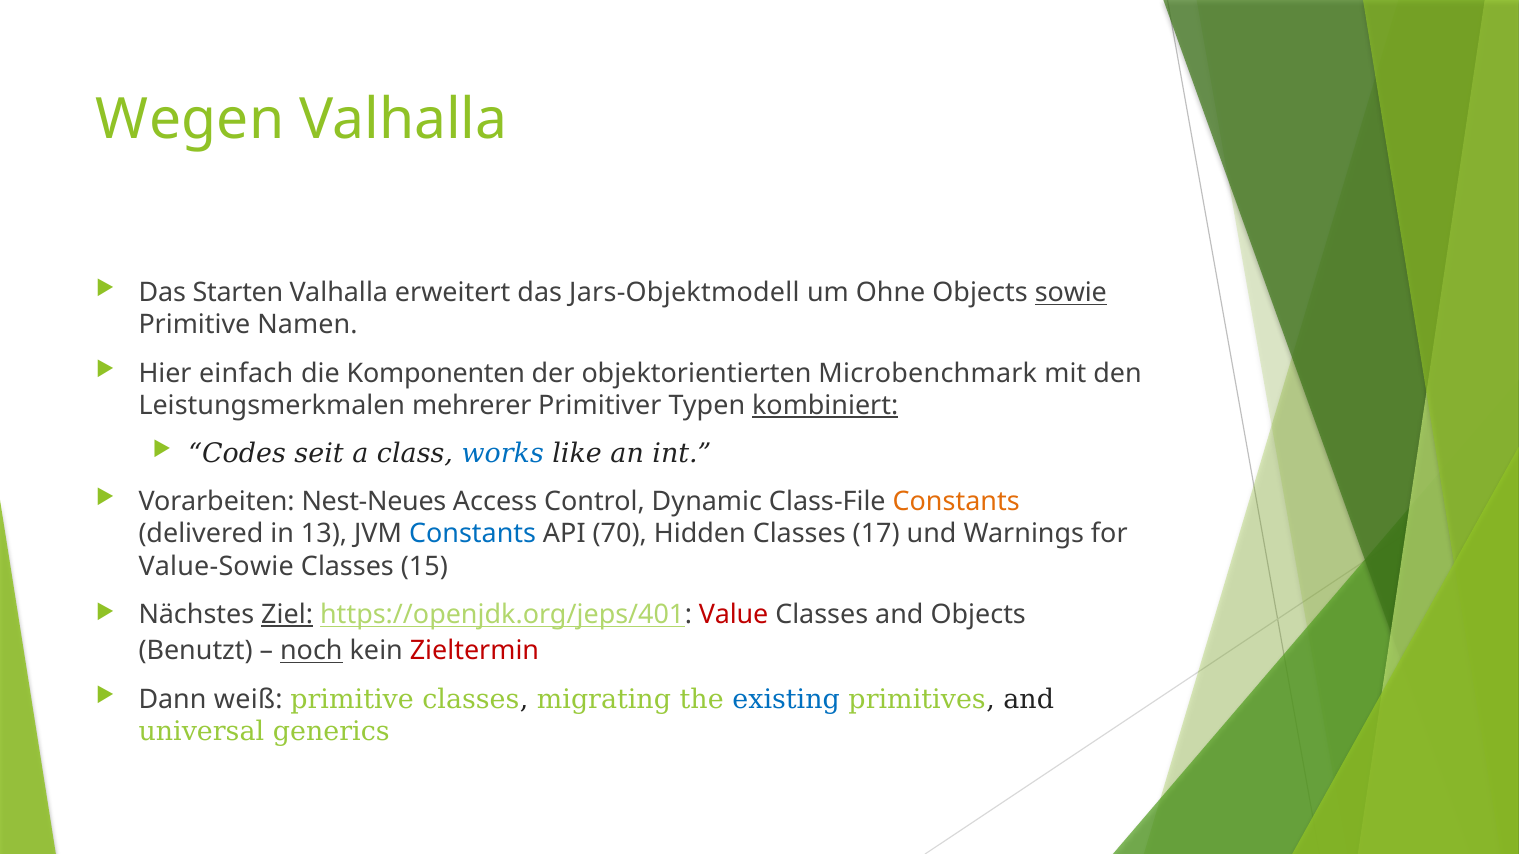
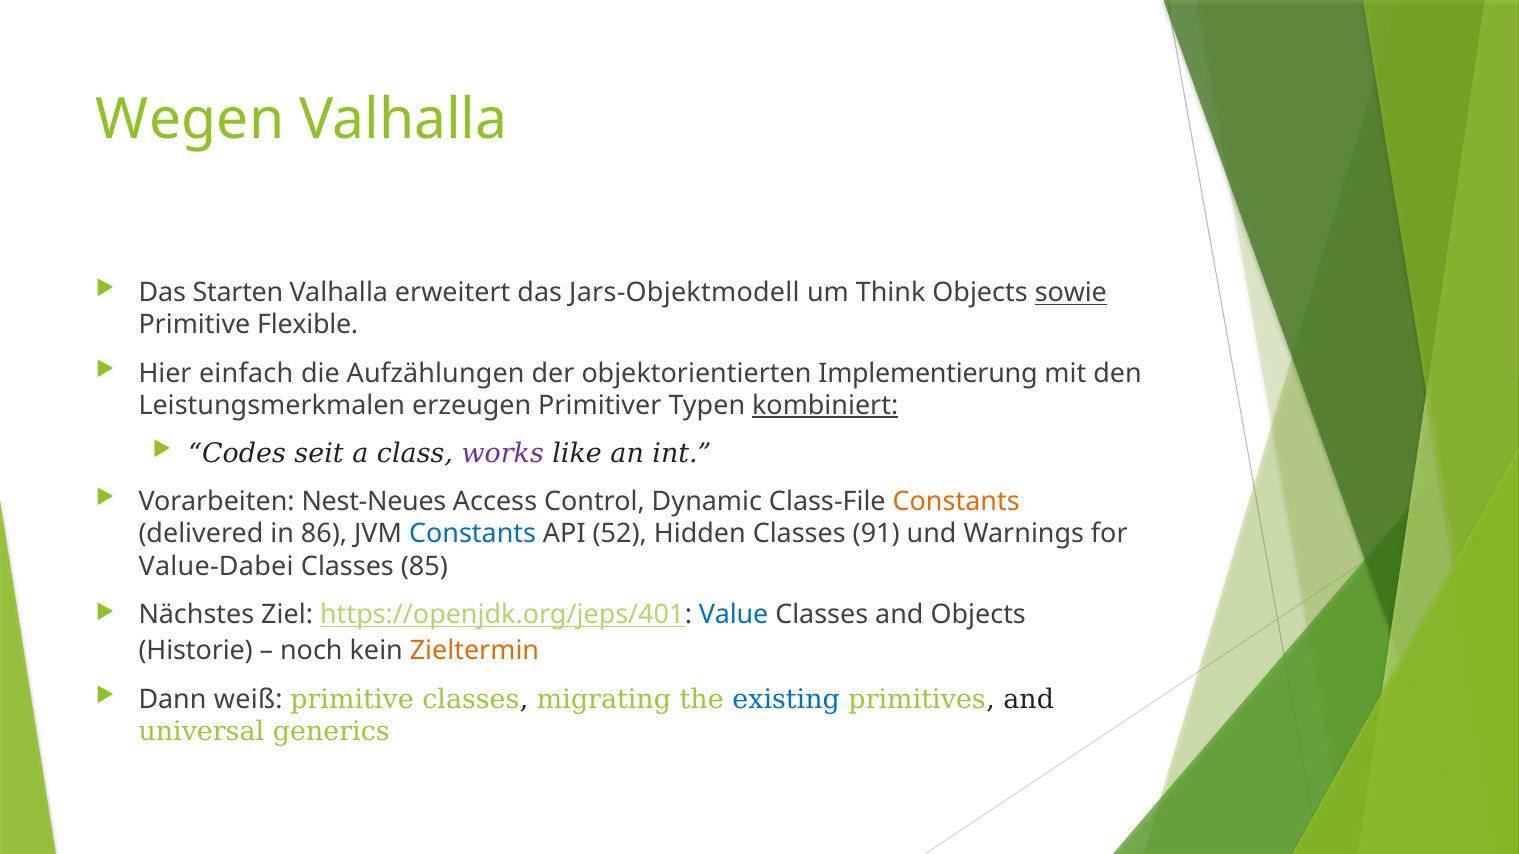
Ohne: Ohne -> Think (891, 293)
Namen: Namen -> Flexible (308, 325)
Komponenten: Komponenten -> Aufzählungen (436, 373)
Microbenchmark: Microbenchmark -> Implementierung (928, 373)
mehrerer: mehrerer -> erzeugen (472, 406)
works colour: blue -> purple (503, 454)
13: 13 -> 86 (324, 534)
70: 70 -> 52 (620, 534)
17: 17 -> 91 (876, 534)
Value-Sowie: Value-Sowie -> Value-Dabei (216, 566)
15: 15 -> 85 (424, 566)
Ziel underline: present -> none (287, 615)
Value colour: red -> blue (734, 615)
Benutzt: Benutzt -> Historie (196, 651)
noch underline: present -> none (311, 651)
Zieltermin colour: red -> orange (474, 651)
